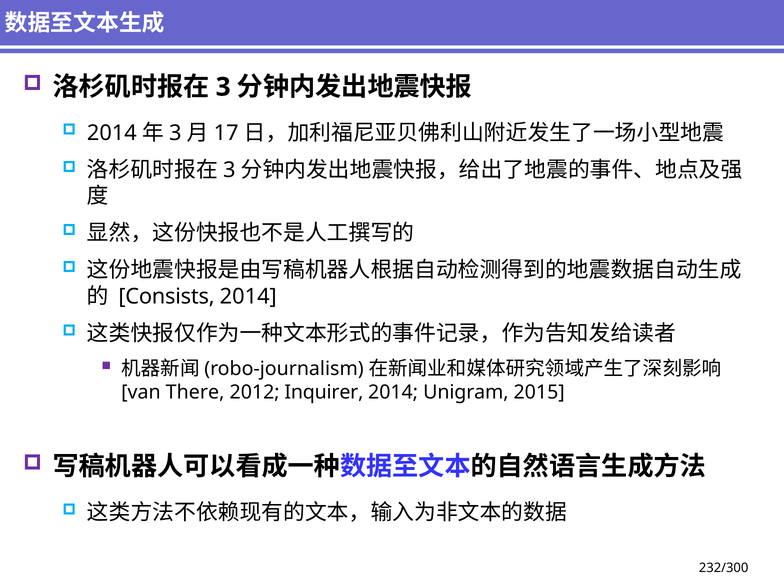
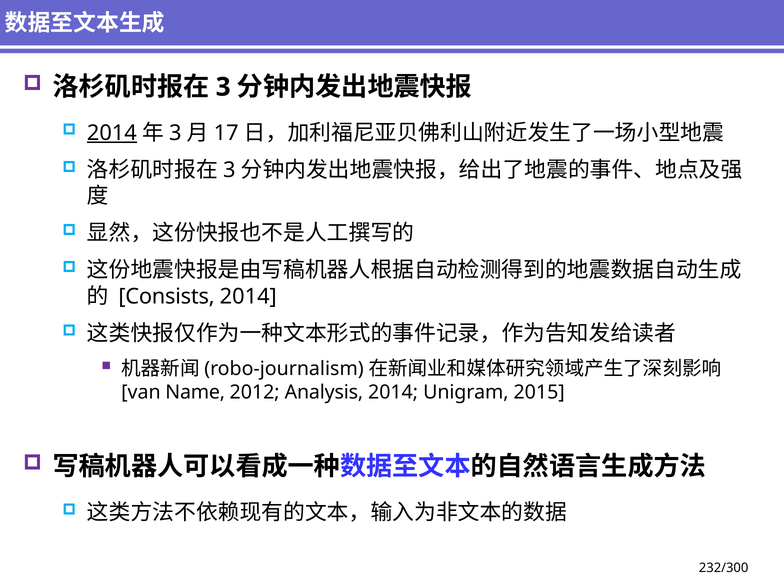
2014 underline: none -> present (112, 133)
There: There -> Name (195, 392)
Inquirer: Inquirer -> Analysis (324, 392)
